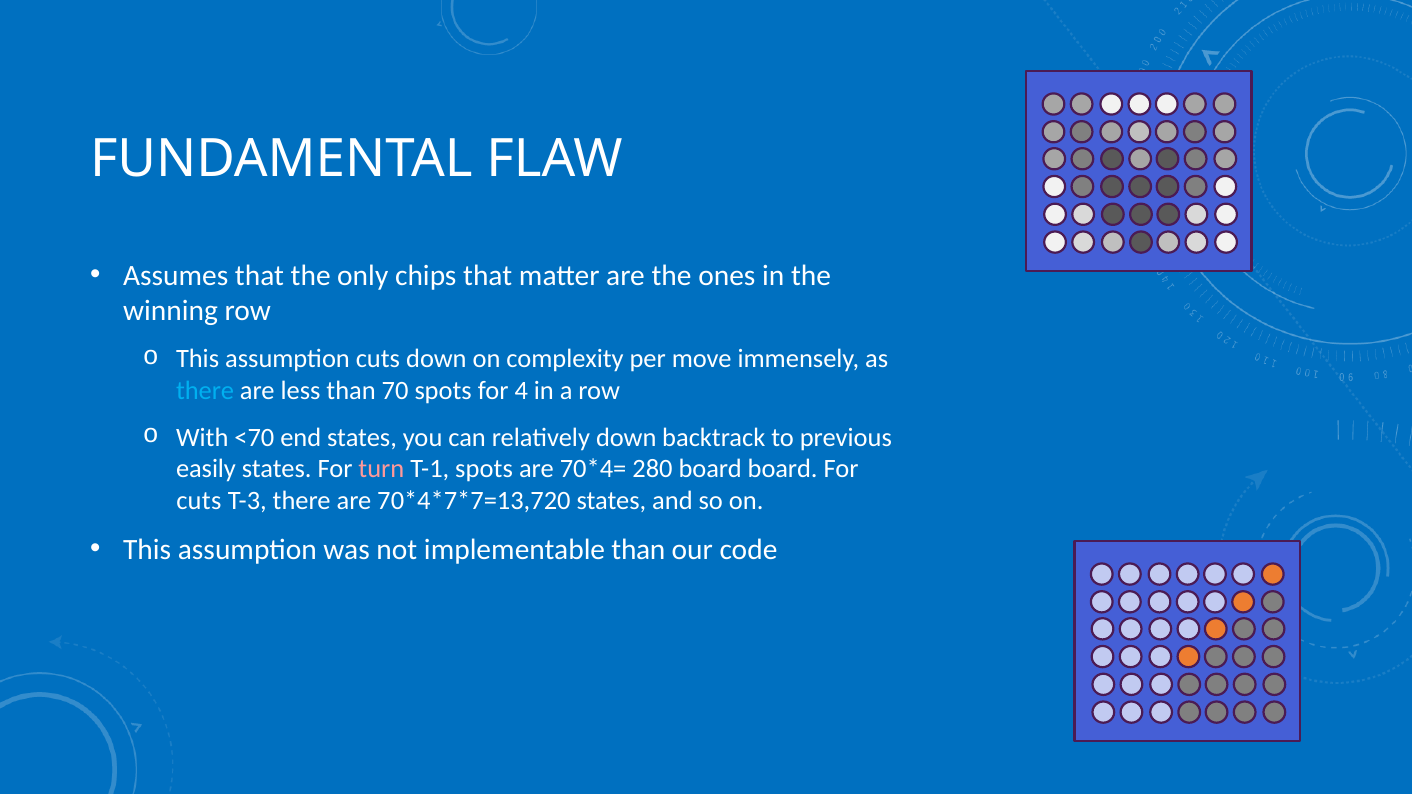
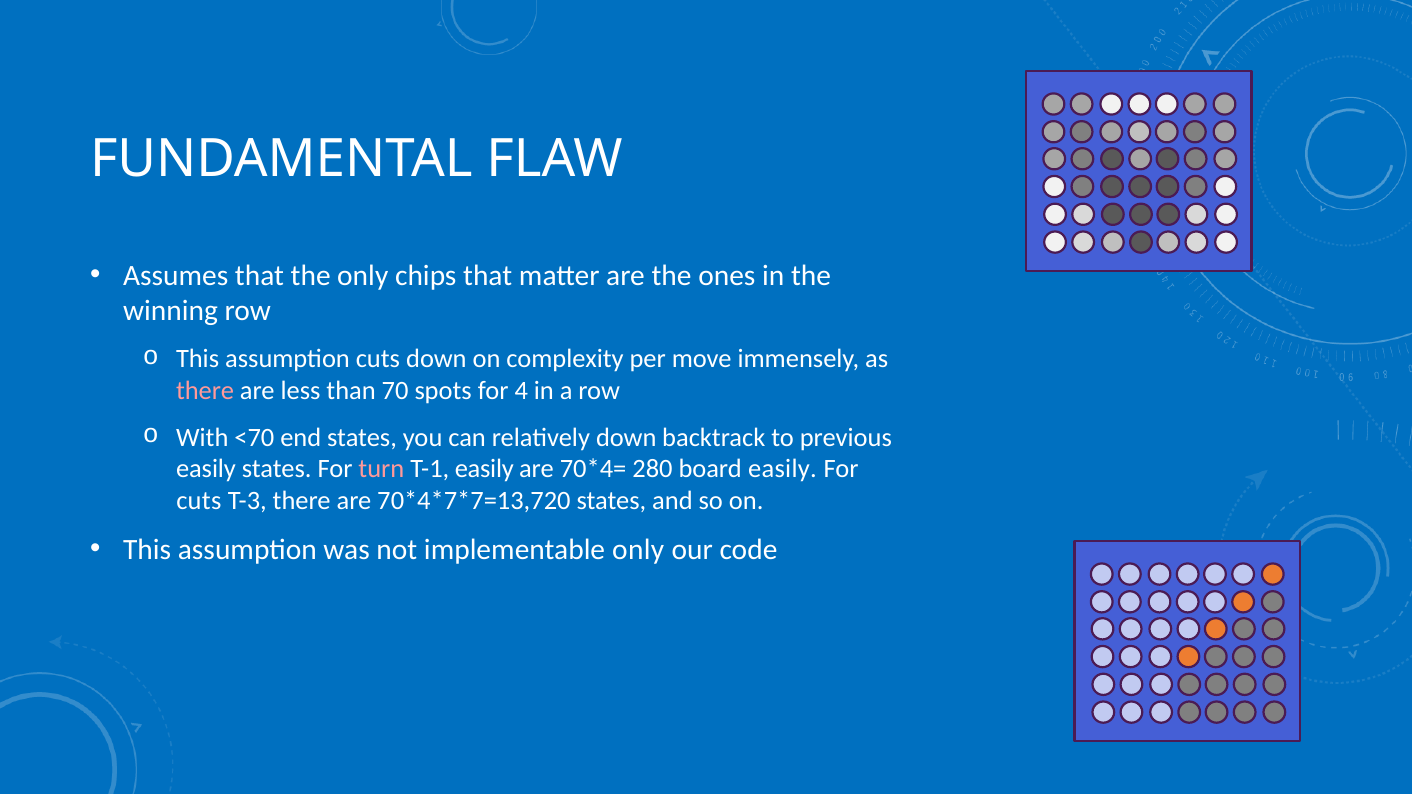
there colour: light blue -> pink (205, 391)
T-1 spots: spots -> easily (484, 469)
board board: board -> easily (782, 469)
implementable than: than -> only (638, 550)
